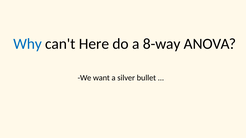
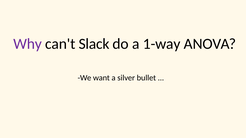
Why colour: blue -> purple (27, 44)
Here: Here -> Slack (94, 44)
8-way: 8-way -> 1-way (162, 44)
